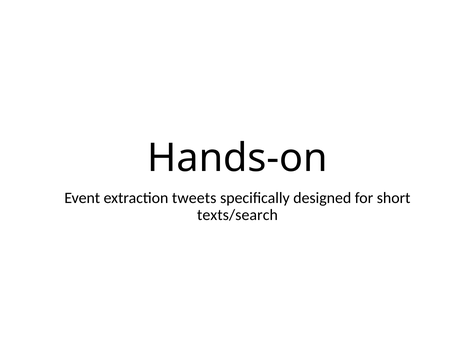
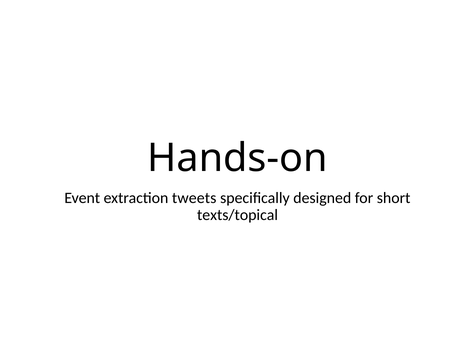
texts/search: texts/search -> texts/topical (238, 215)
